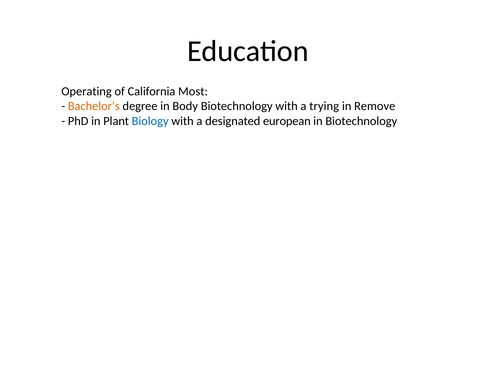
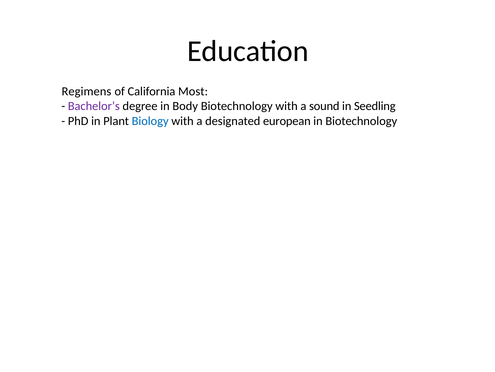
Operating: Operating -> Regimens (86, 91)
Bachelor’s colour: orange -> purple (94, 106)
trying: trying -> sound (324, 106)
Remove: Remove -> Seedling (375, 106)
